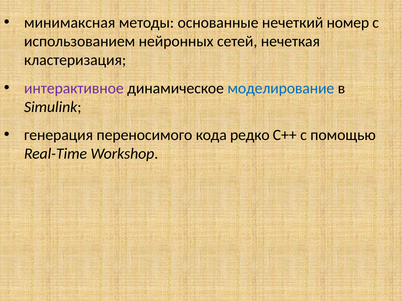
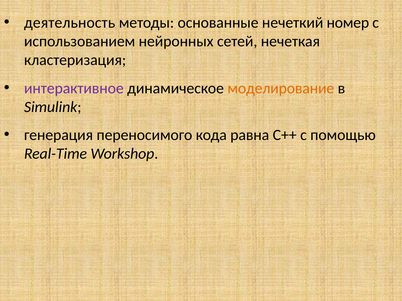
минимаксная: минимаксная -> деятельность (70, 23)
моделирование colour: blue -> orange (281, 88)
редко: редко -> равна (250, 135)
